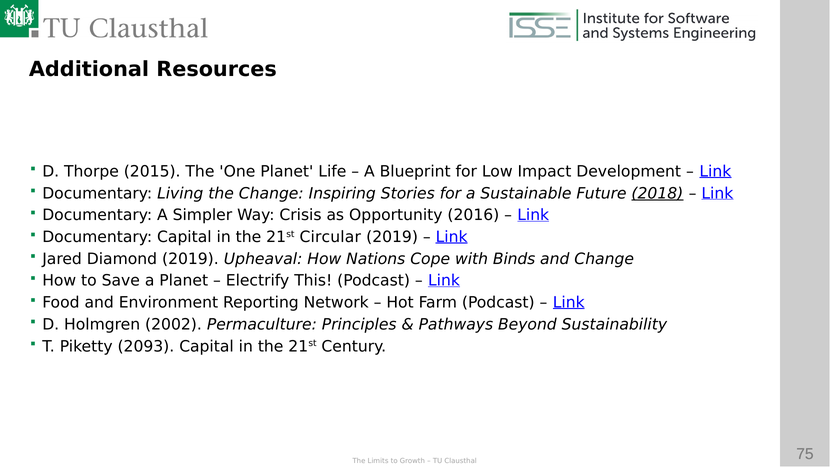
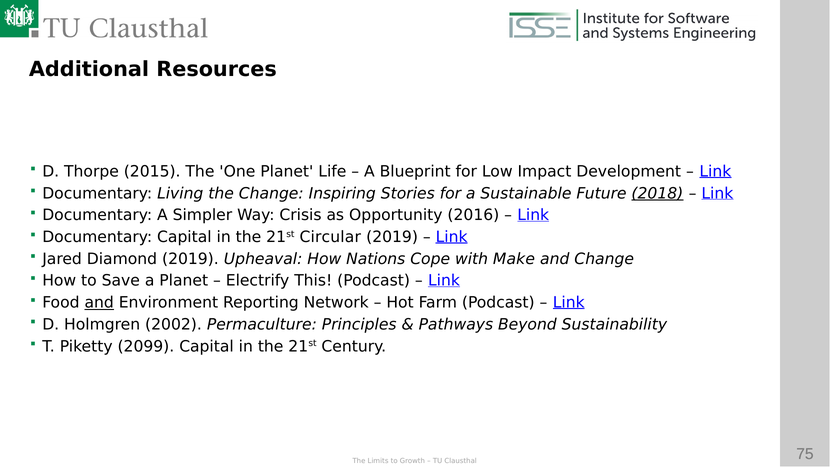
Binds: Binds -> Make (514, 259)
and underline: none -> present (99, 302)
2093: 2093 -> 2099 (146, 346)
